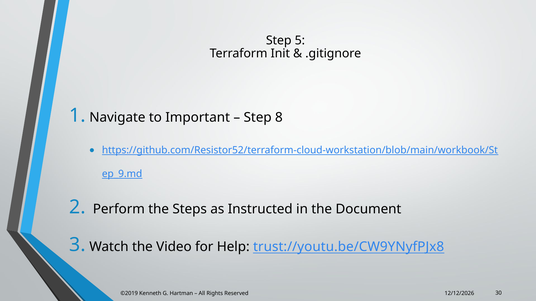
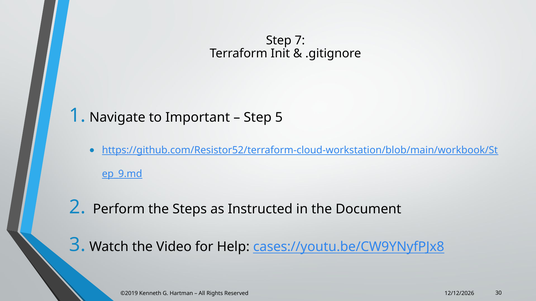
5: 5 -> 7 (300, 40)
8: 8 -> 5 (279, 118)
trust://youtu.be/CW9YNyfPJx8: trust://youtu.be/CW9YNyfPJx8 -> cases://youtu.be/CW9YNyfPJx8 (349, 247)
